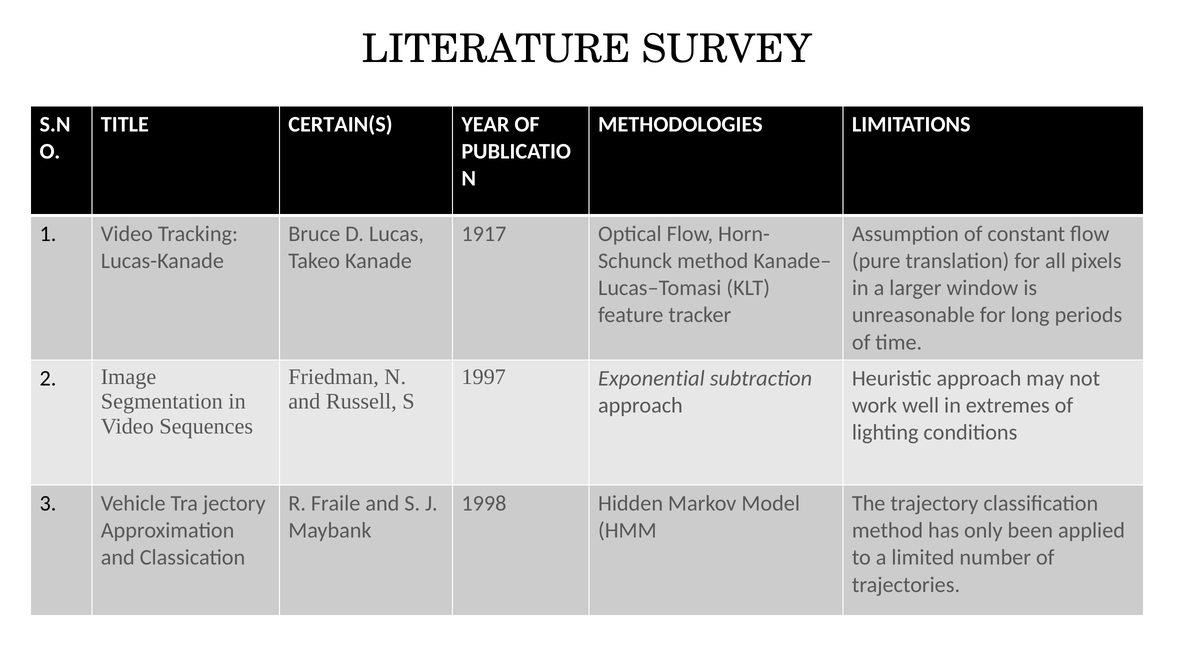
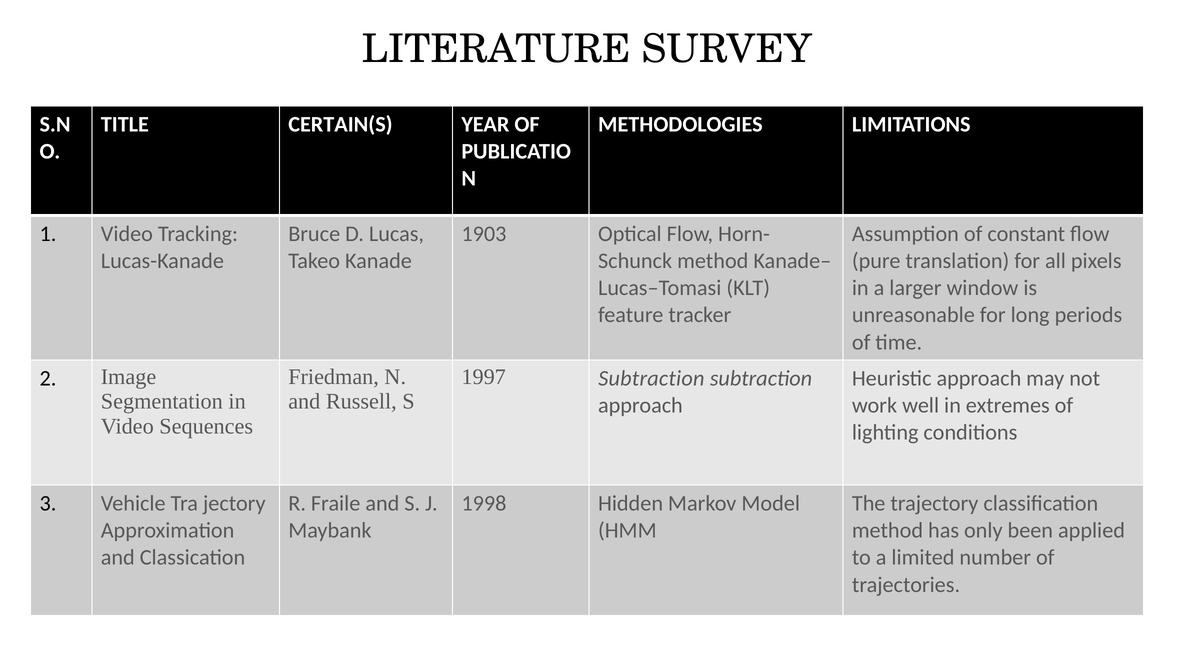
1917: 1917 -> 1903 (484, 234)
1997 Exponential: Exponential -> Subtraction (651, 378)
